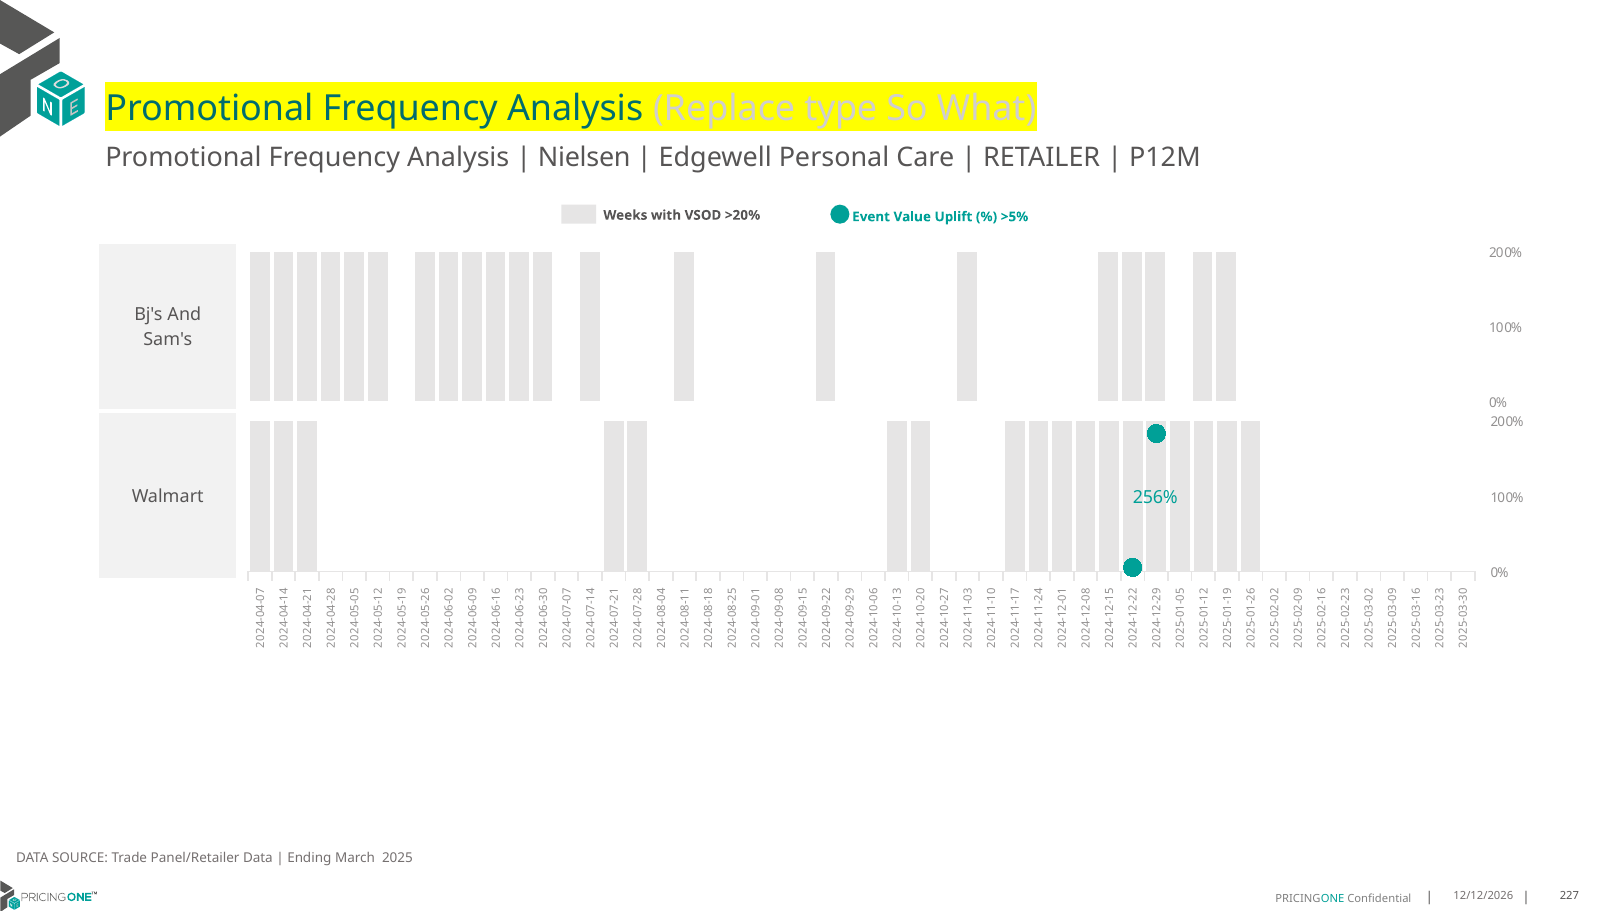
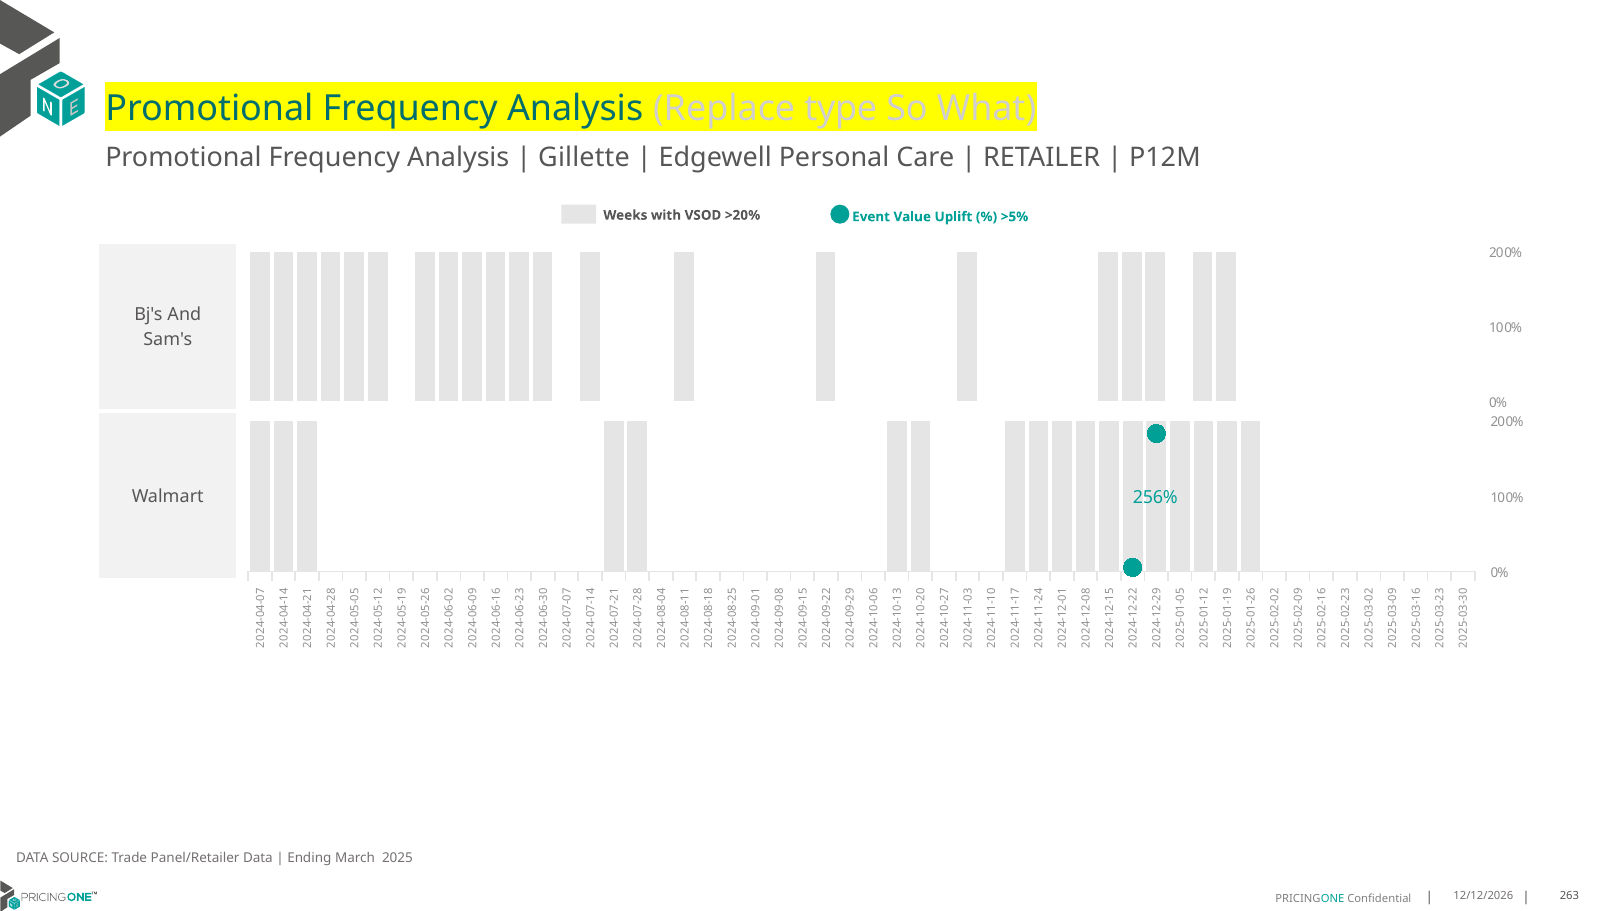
Nielsen: Nielsen -> Gillette (584, 158)
227: 227 -> 263 (1569, 895)
